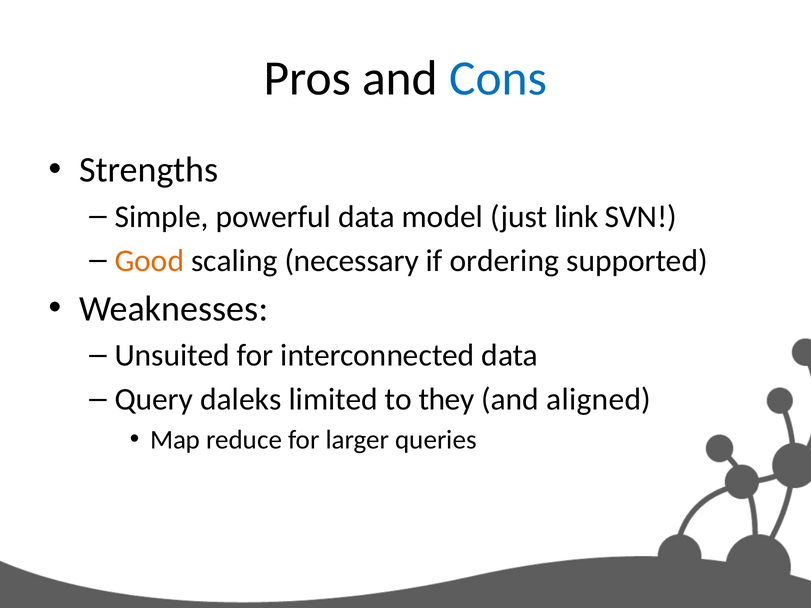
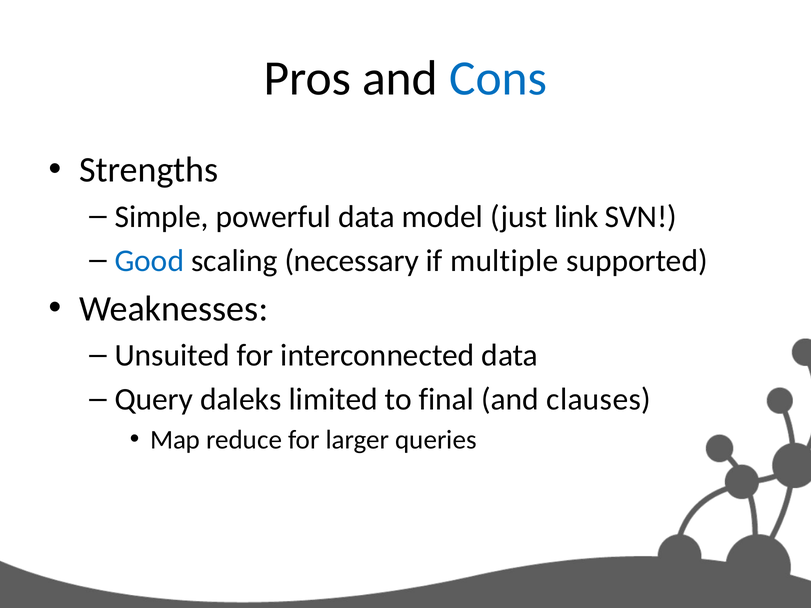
Good colour: orange -> blue (149, 261)
ordering: ordering -> multiple (504, 261)
they: they -> final (446, 400)
aligned: aligned -> clauses (599, 400)
